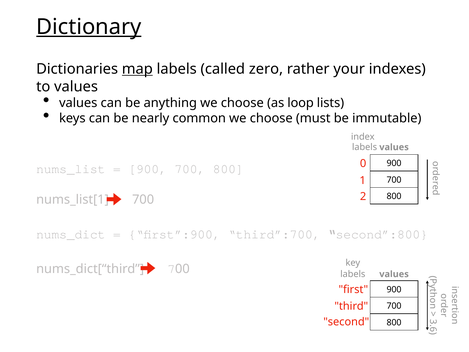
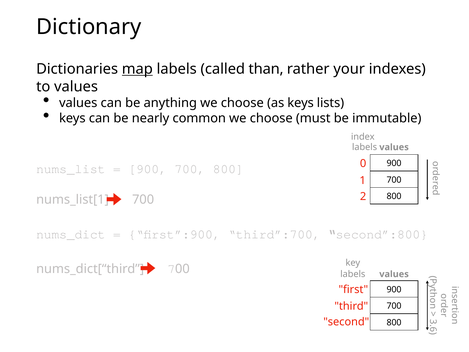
Dictionary underline: present -> none (89, 27)
zero: zero -> than (266, 69)
as loop: loop -> keys (301, 103)
